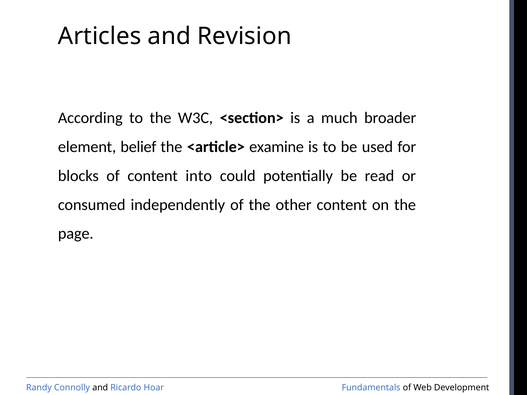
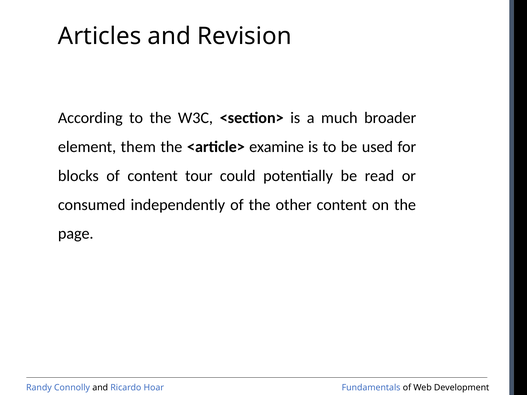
belief: belief -> them (138, 147)
into: into -> tour (199, 176)
